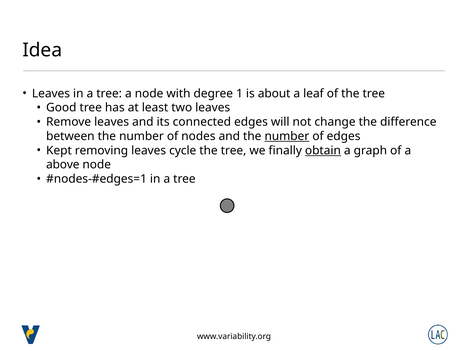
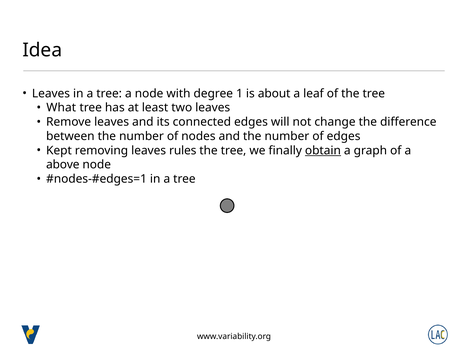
Good: Good -> What (61, 108)
number underline: present -> none (287, 136)
cycle: cycle -> rules (183, 150)
